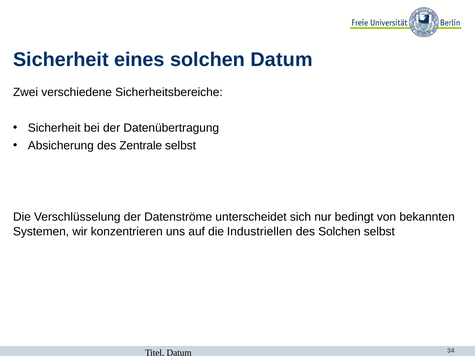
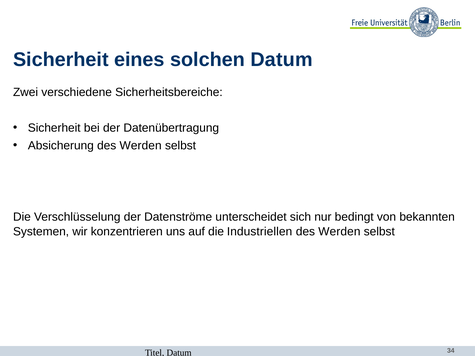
Absicherung des Zentrale: Zentrale -> Werden (141, 146)
Solchen: Solchen -> Werden (339, 232)
